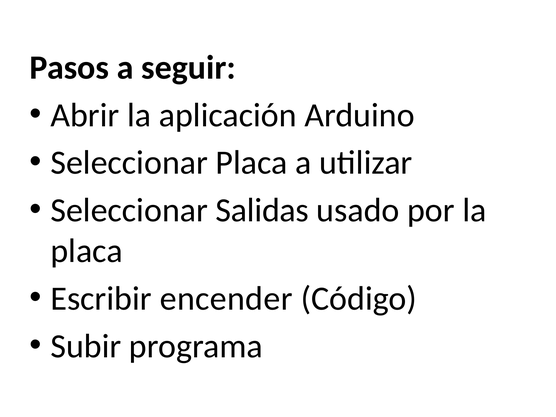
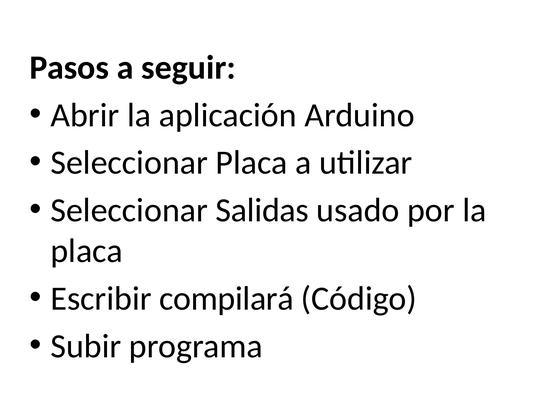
encender: encender -> compilará (227, 299)
